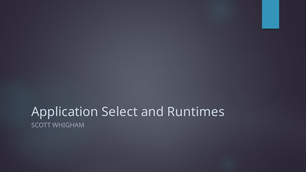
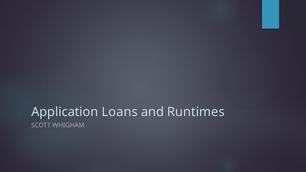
Select: Select -> Loans (120, 112)
